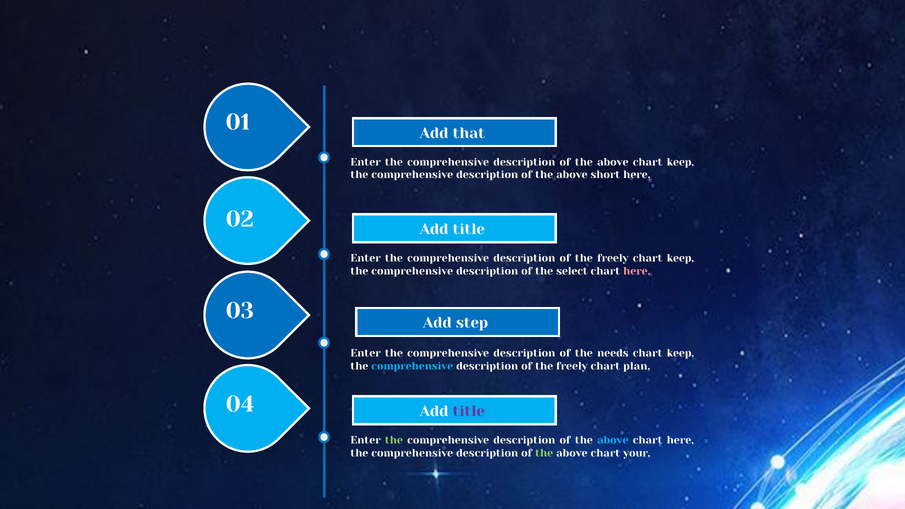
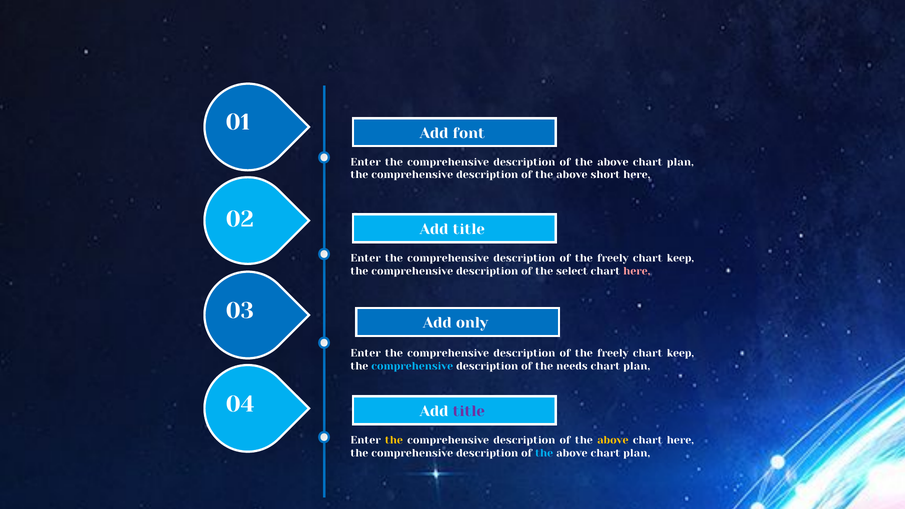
that: that -> font (469, 133)
keep: keep -> plan (680, 162)
step: step -> only (472, 323)
needs: needs -> freely (613, 353)
freely: freely -> needs (572, 366)
the colour: light green -> yellow (394, 440)
above colour: light blue -> yellow (613, 440)
the colour: light green -> light blue (544, 453)
your: your -> plan (637, 453)
